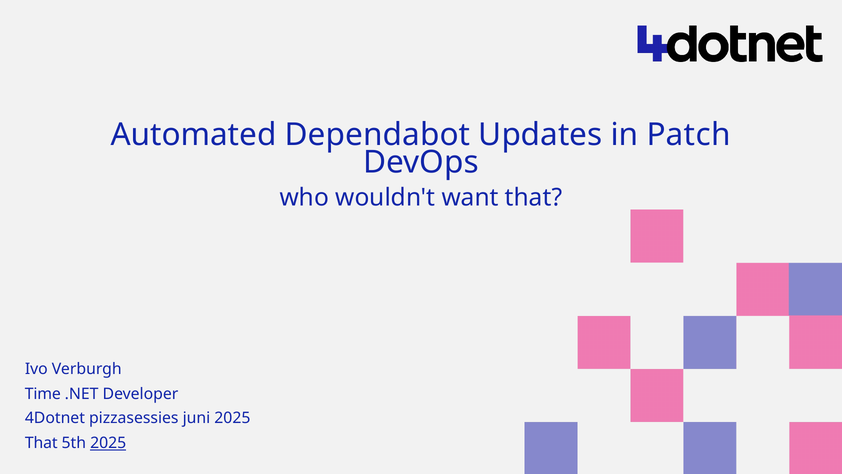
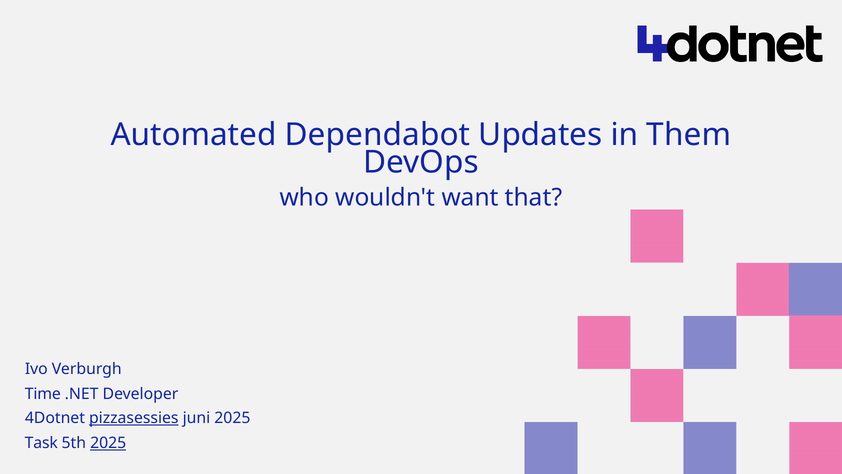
Patch: Patch -> Them (689, 135)
pizzasessies underline: none -> present (134, 418)
That: That -> Task (41, 443)
